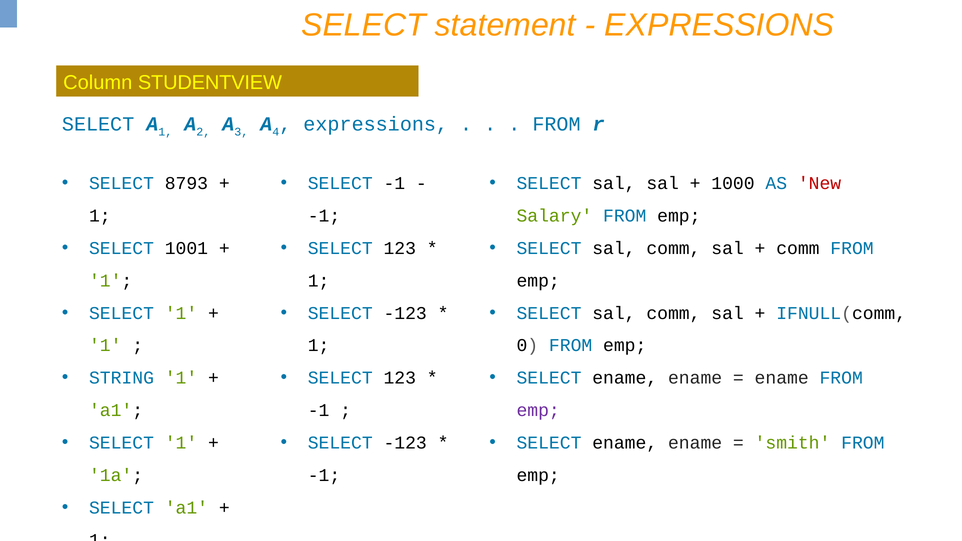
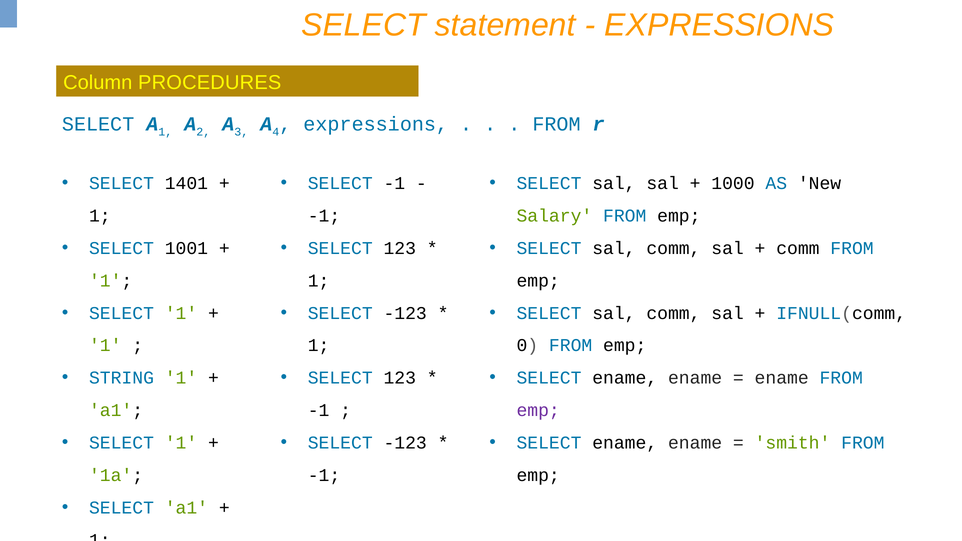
STUDENTVIEW: STUDENTVIEW -> PROCEDURES (210, 82)
8793: 8793 -> 1401 (186, 183)
New colour: red -> black (820, 183)
